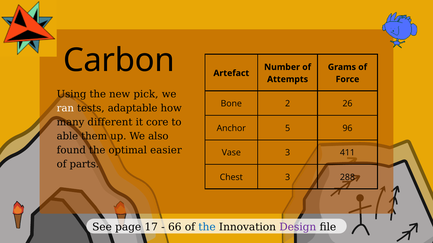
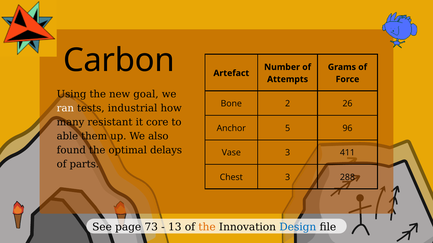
pick: pick -> goal (146, 94)
adaptable: adaptable -> industrial (133, 108)
different: different -> resistant (110, 122)
easier: easier -> delays (166, 151)
17: 17 -> 73 (151, 227)
66: 66 -> 13 (175, 227)
the colour: blue -> orange (207, 227)
Design colour: purple -> blue (298, 227)
